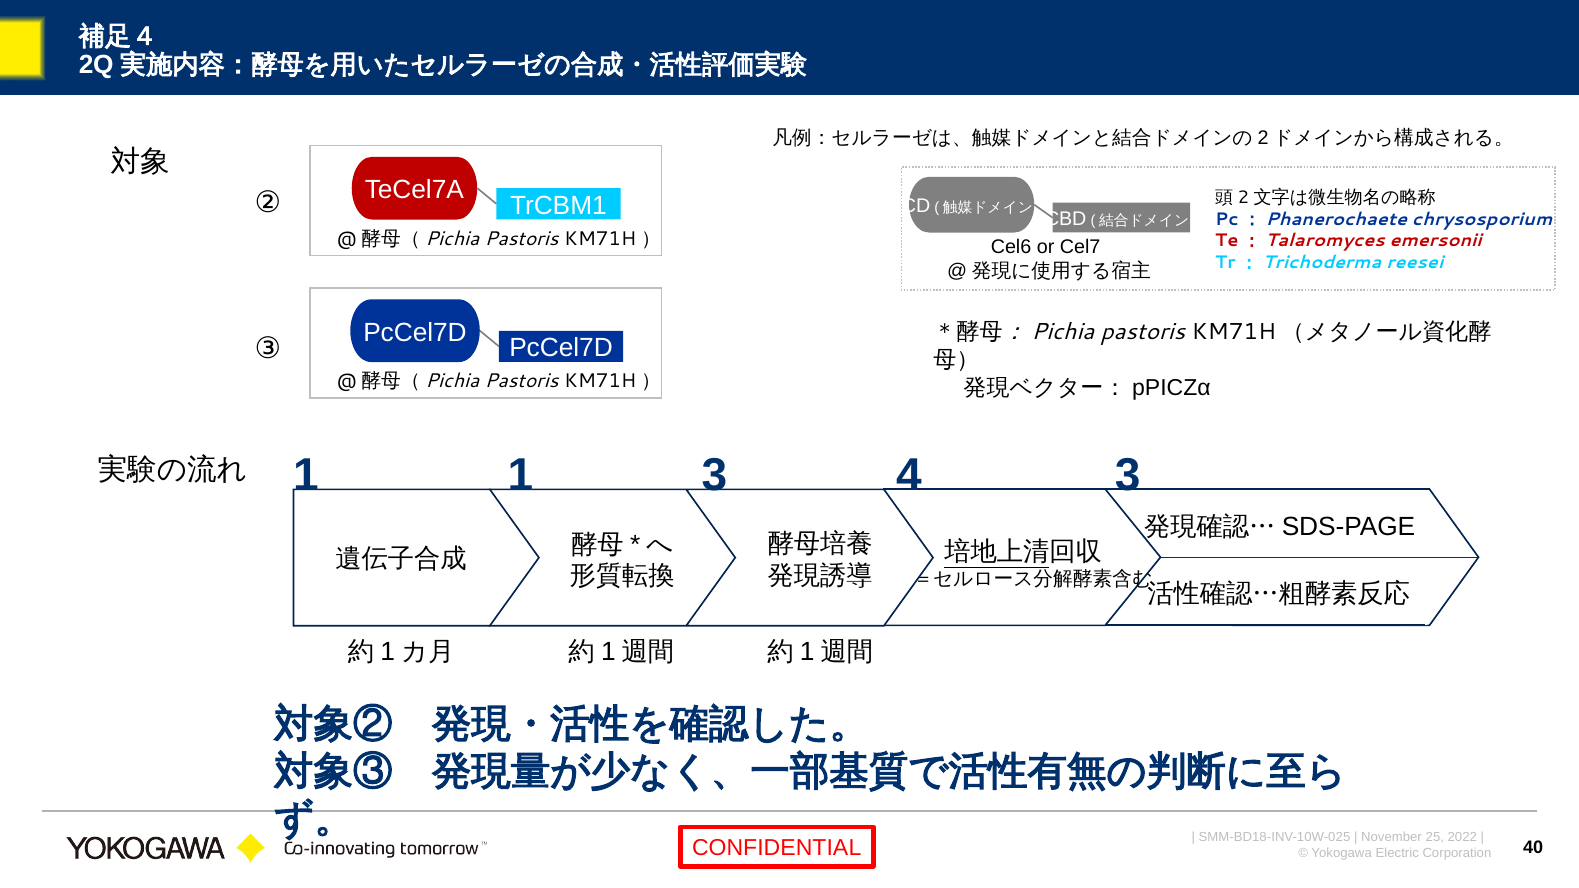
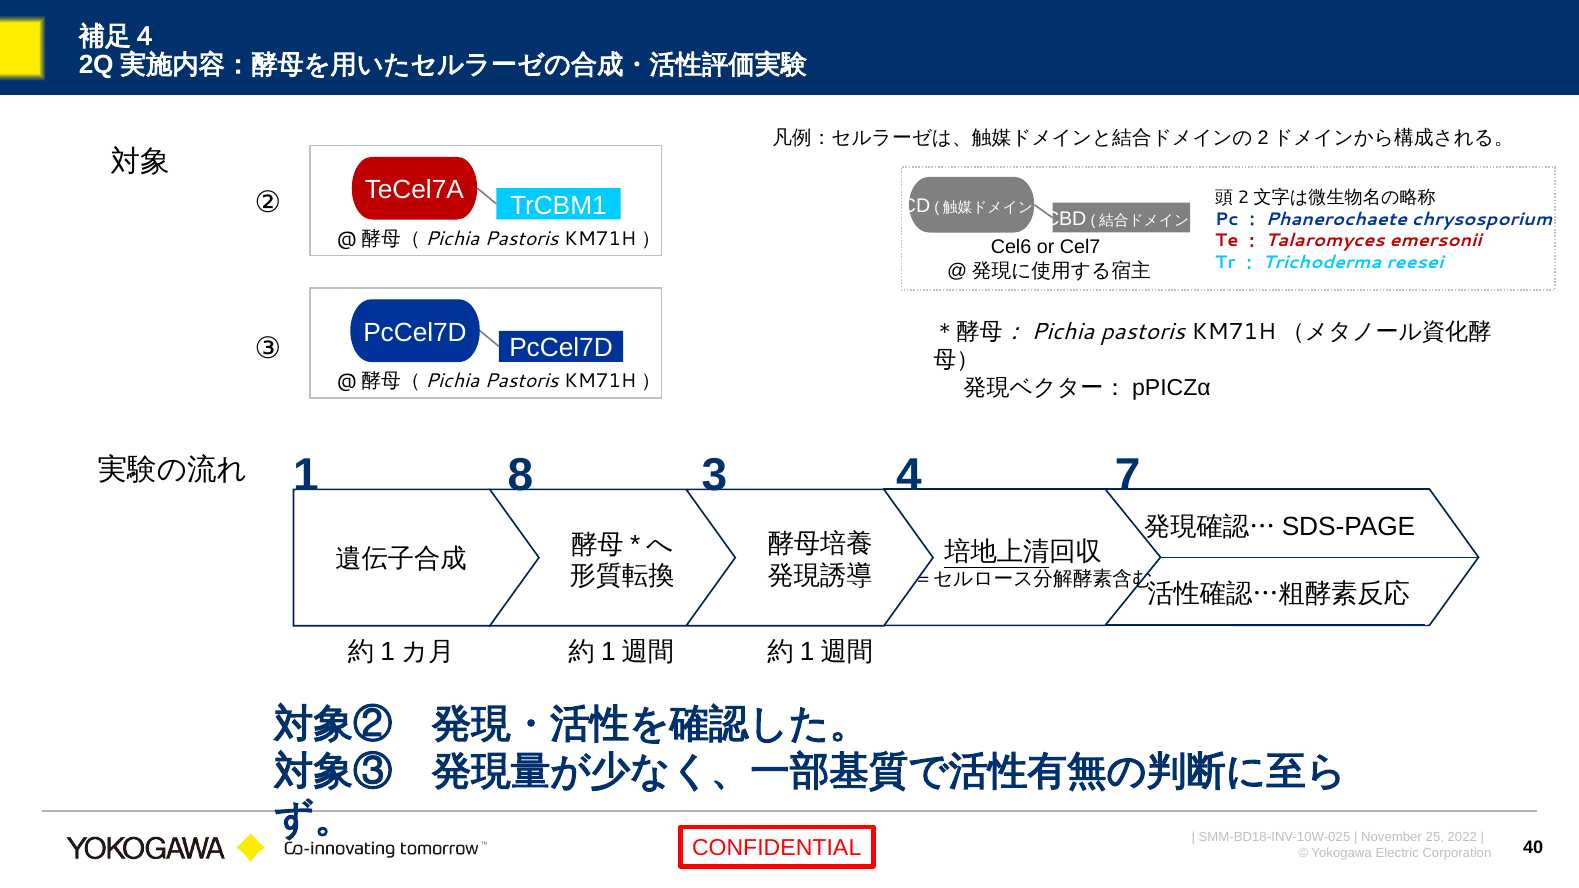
1 1: 1 -> 8 (520, 476)
4 3: 3 -> 7 (1128, 476)
